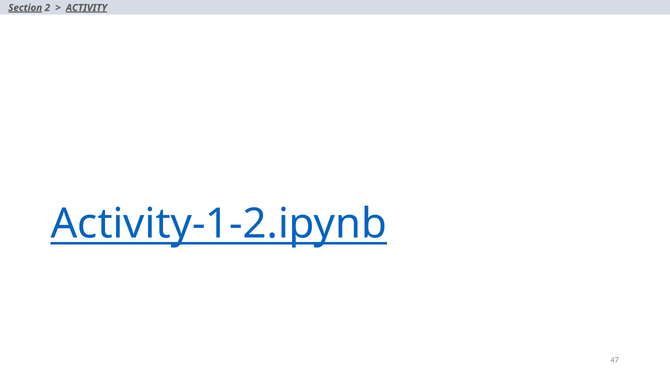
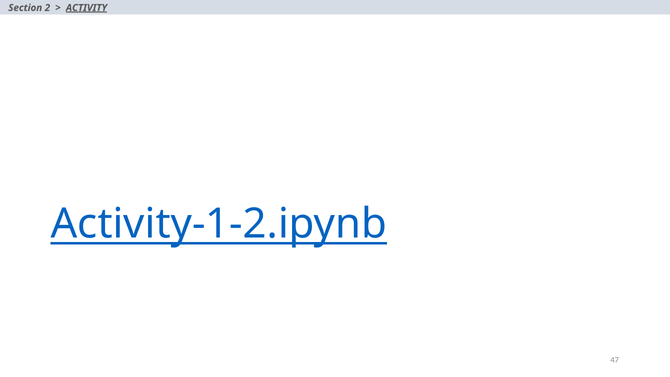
Section underline: present -> none (25, 8)
